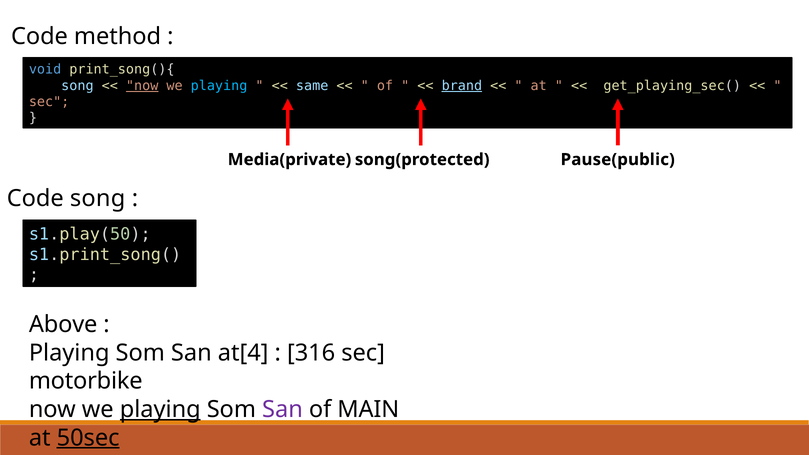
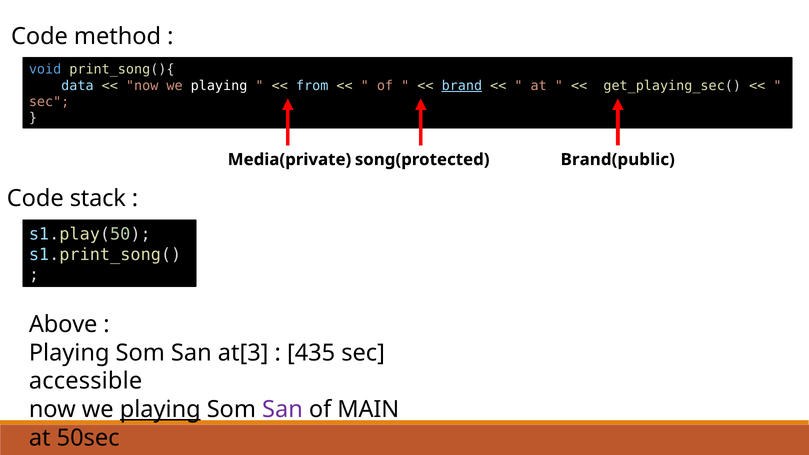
song: song -> data (77, 86)
now underline: present -> none (142, 86)
playing colour: light blue -> white (219, 86)
same: same -> from (312, 86)
Pause(public: Pause(public -> Brand(public (618, 160)
Code song: song -> stack (98, 199)
at[4: at[4 -> at[3 (243, 353)
316: 316 -> 435 (311, 353)
motorbike: motorbike -> accessible (86, 381)
50sec underline: present -> none (88, 438)
